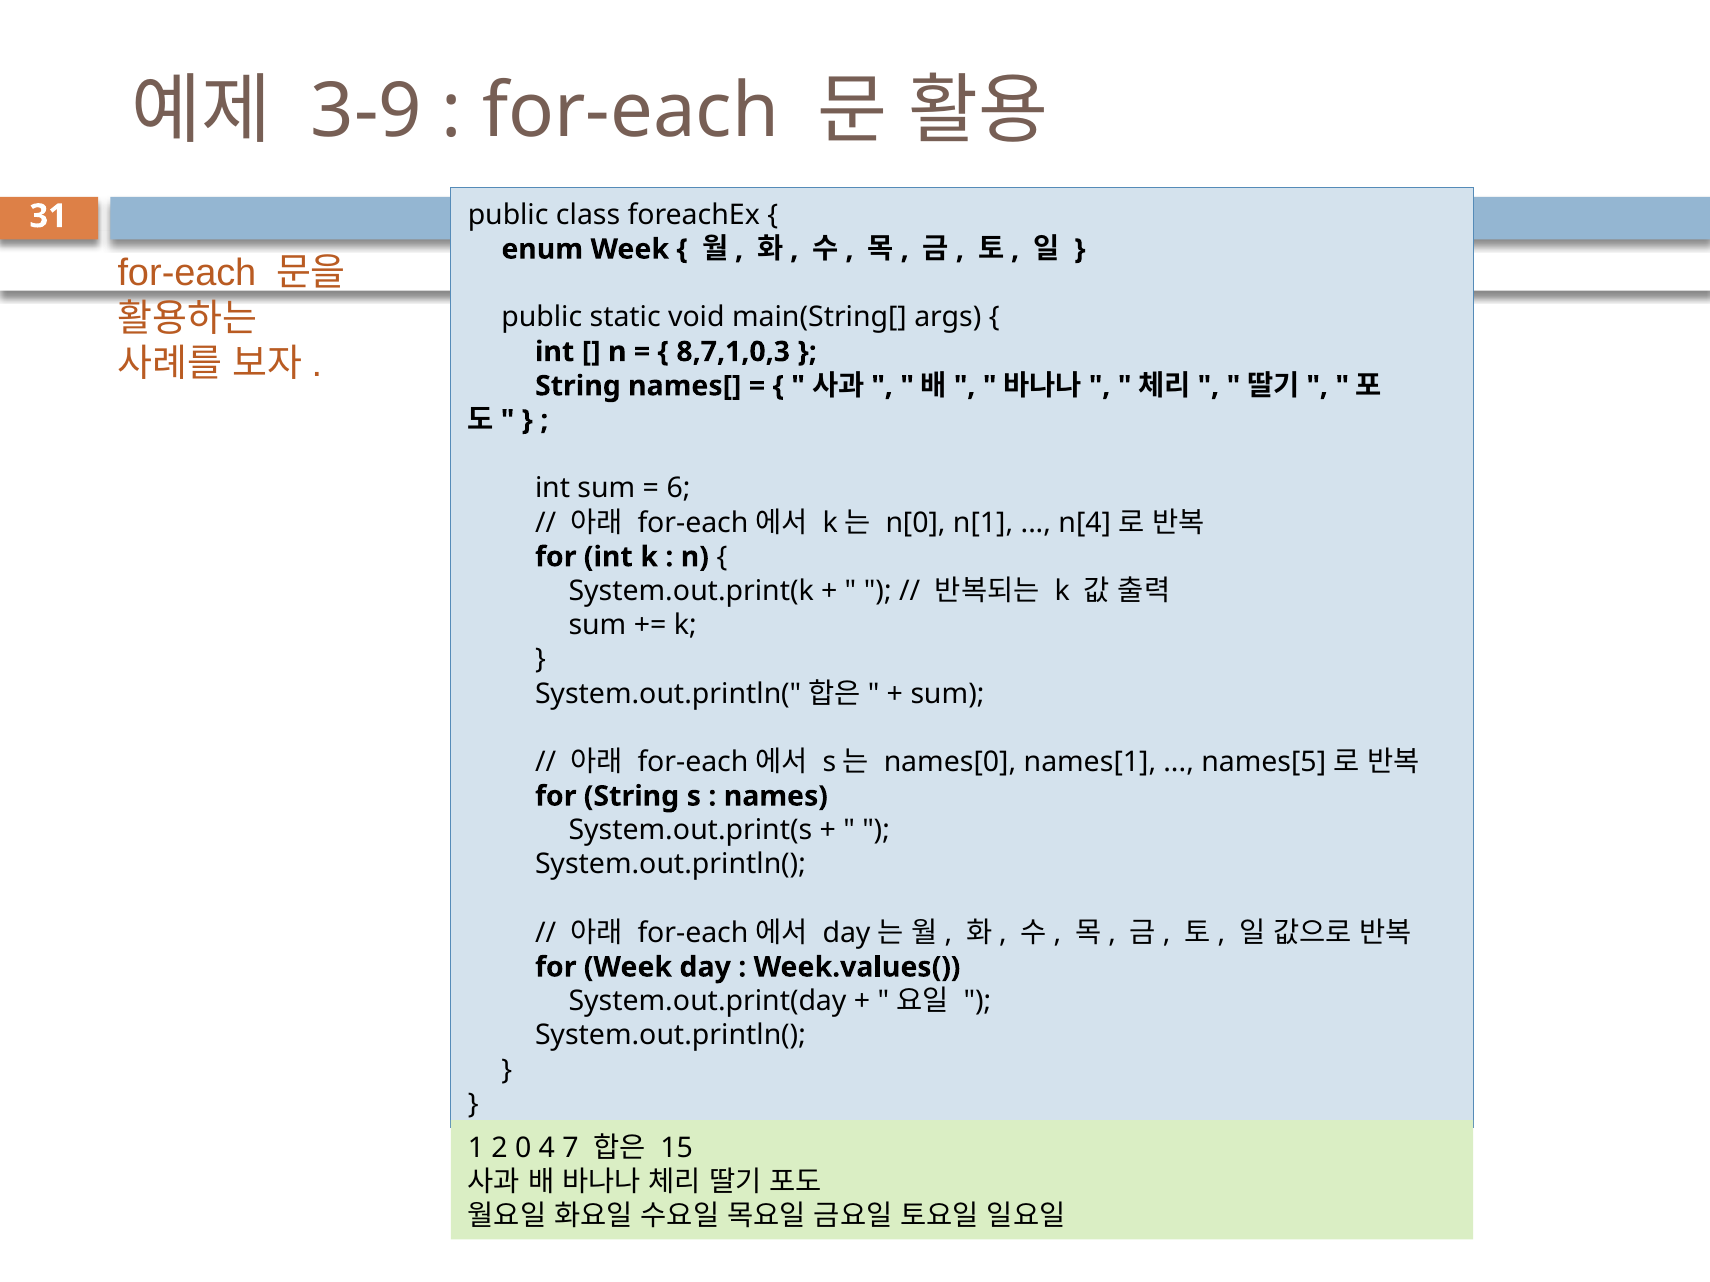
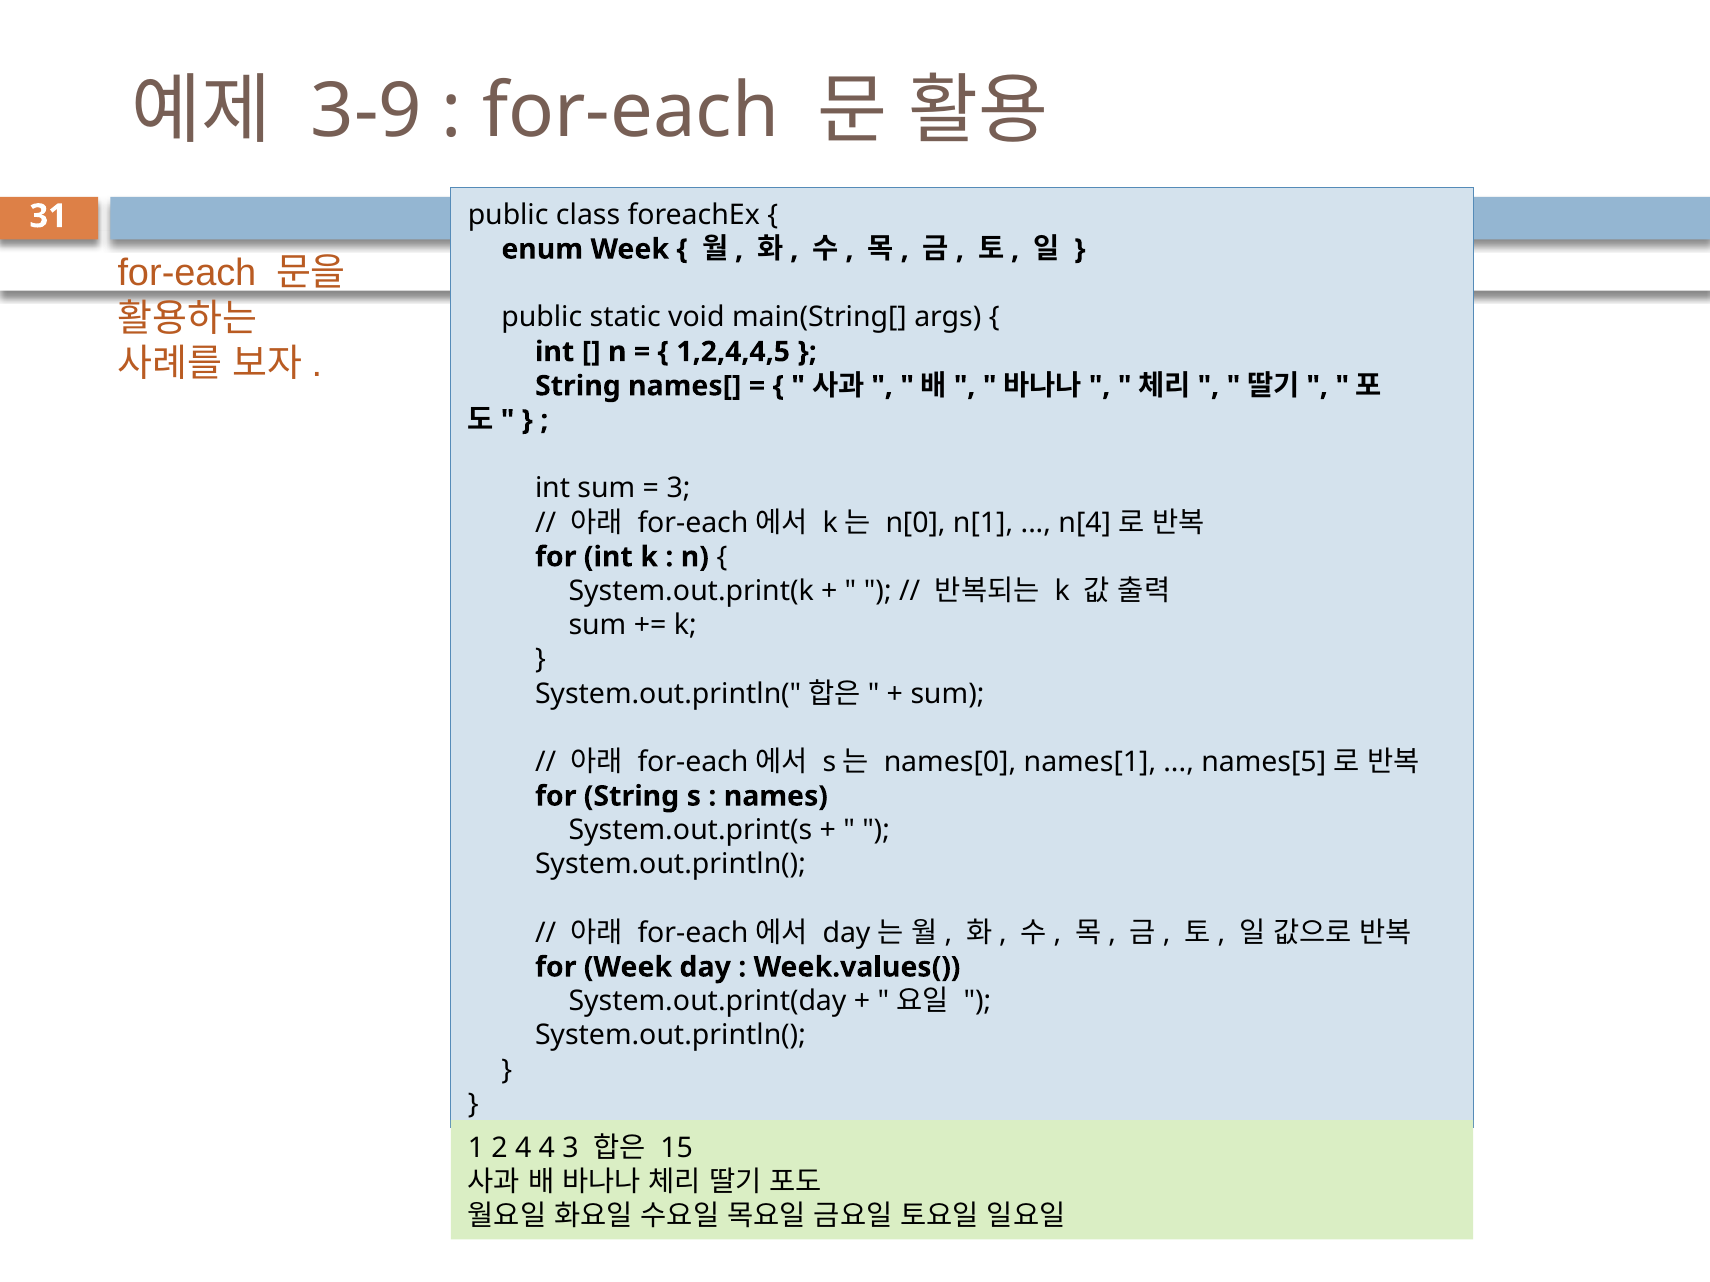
8,7,1,0,3: 8,7,1,0,3 -> 1,2,4,4,5 (733, 352)
6: 6 -> 3 (679, 489)
2 0: 0 -> 4 (523, 1148)
4 7: 7 -> 3 (570, 1148)
